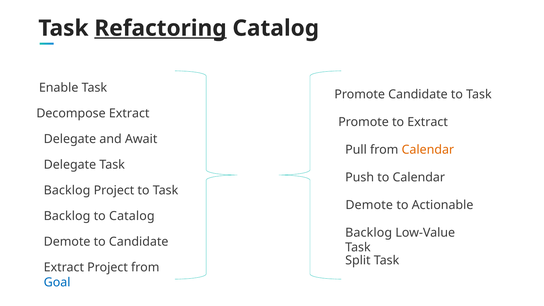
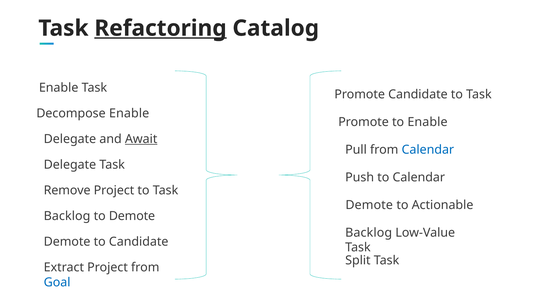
Decompose Extract: Extract -> Enable (129, 113)
to Extract: Extract -> Enable (428, 122)
Await underline: none -> present (141, 139)
Calendar colour: orange -> blue (428, 150)
Backlog: Backlog -> Remove (67, 190)
to Catalog: Catalog -> Demote (132, 216)
